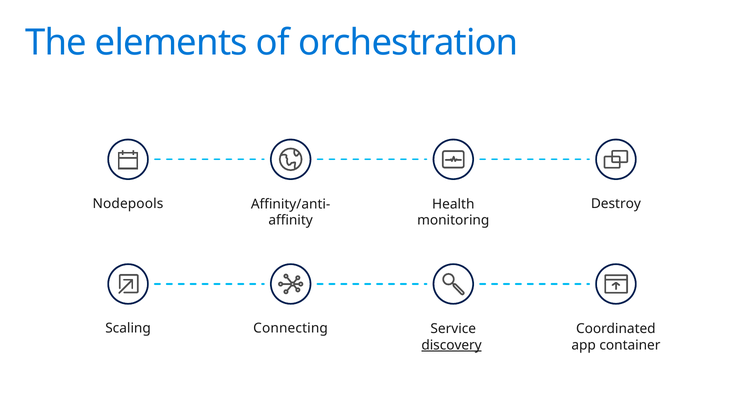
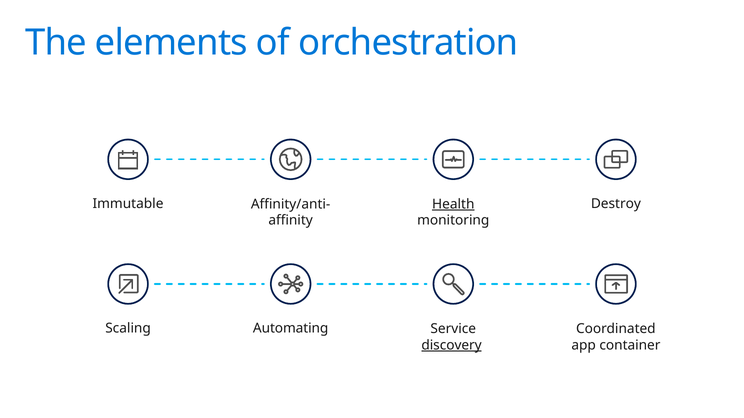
Nodepools: Nodepools -> Immutable (128, 204)
Health underline: none -> present (453, 204)
Connecting: Connecting -> Automating (291, 329)
